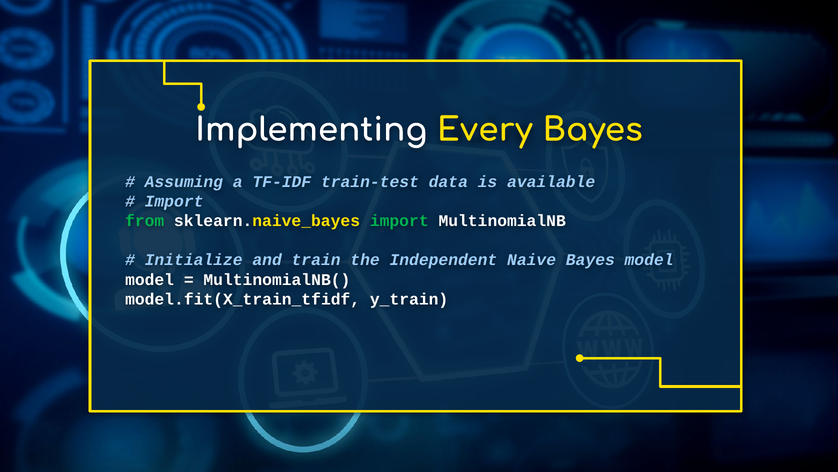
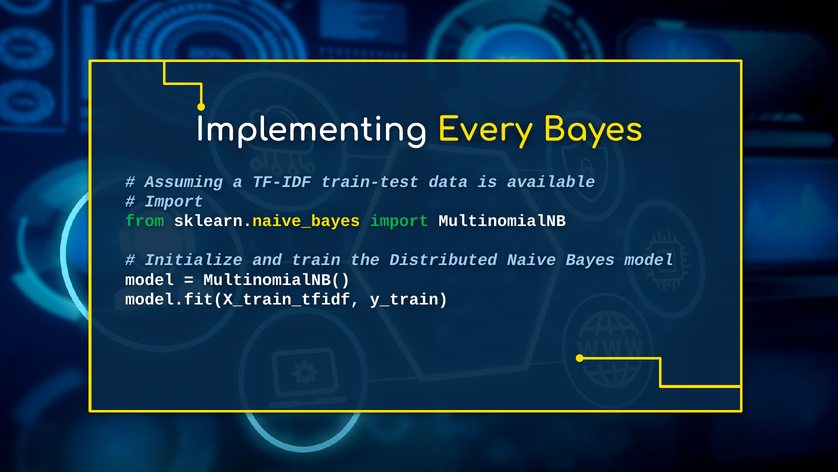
Independent: Independent -> Distributed (443, 260)
